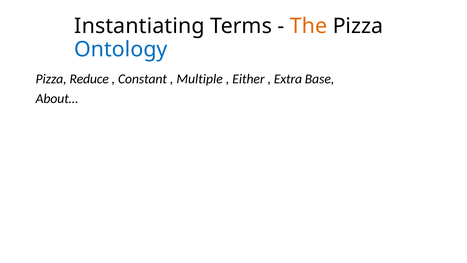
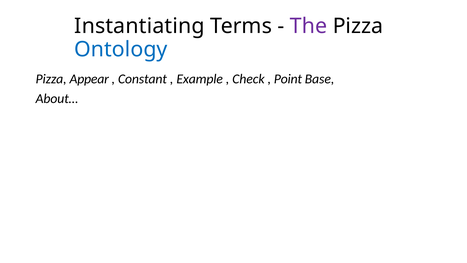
The colour: orange -> purple (309, 26)
Reduce: Reduce -> Appear (89, 79)
Multiple: Multiple -> Example (200, 79)
Either: Either -> Check (248, 79)
Extra: Extra -> Point (288, 79)
